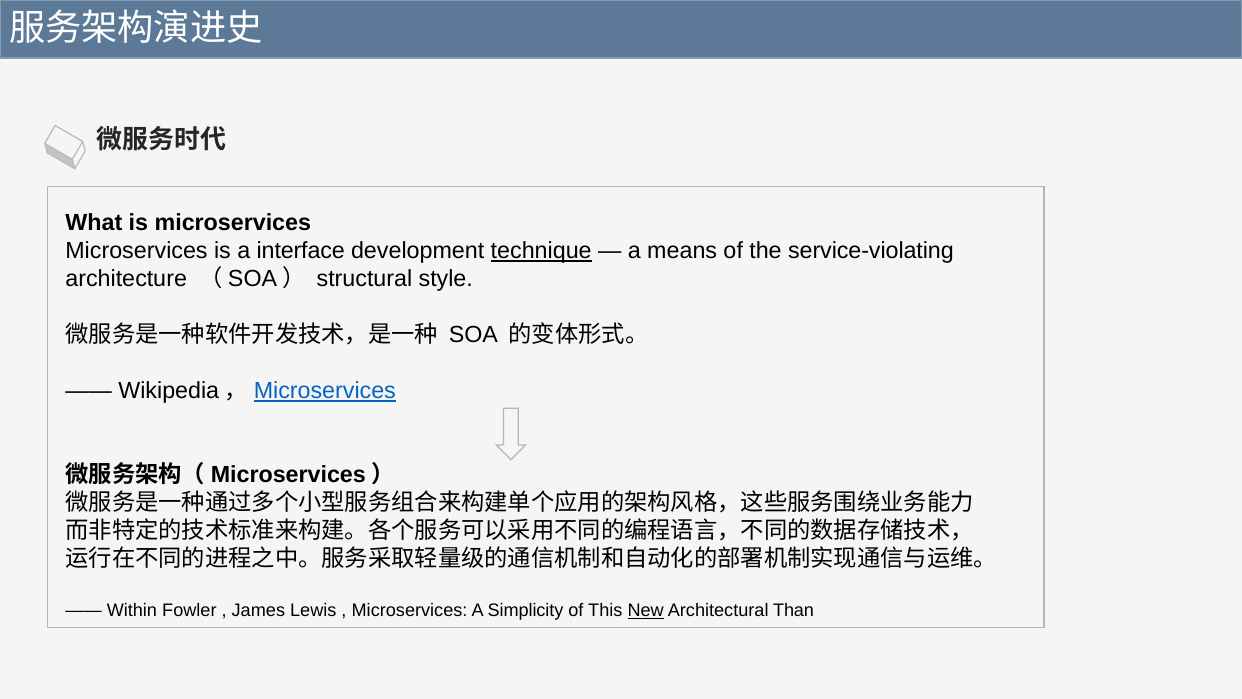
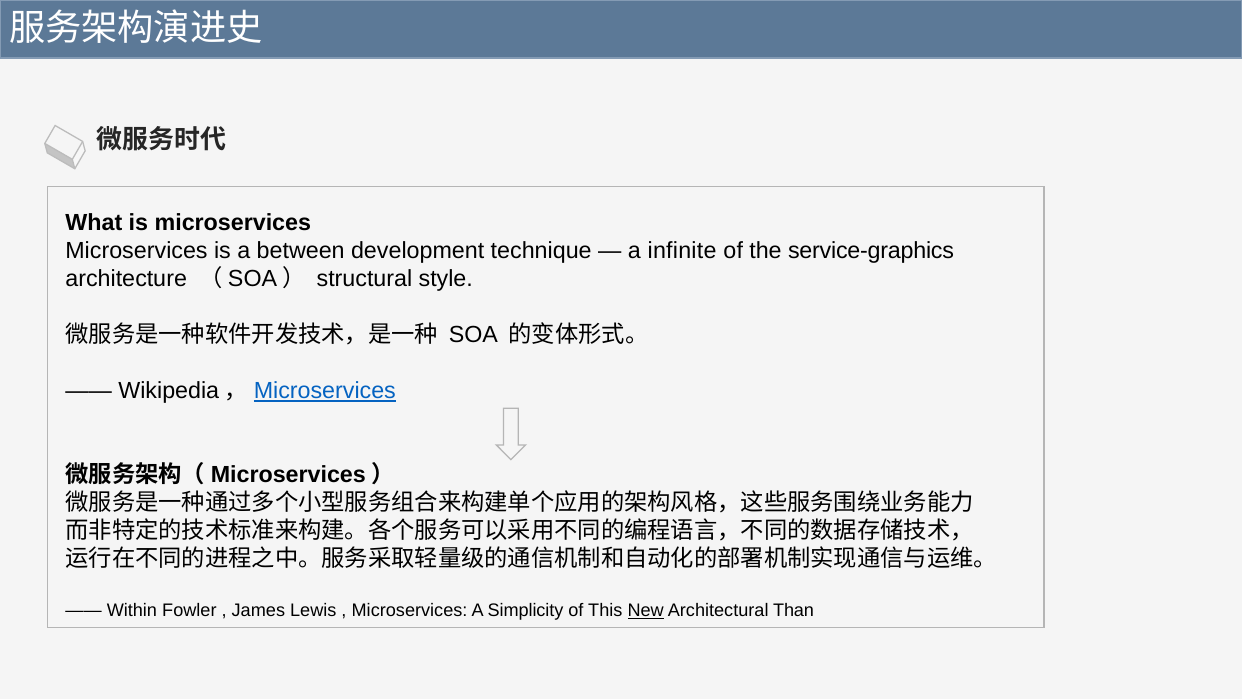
interface: interface -> between (301, 251)
technique underline: present -> none (541, 251)
means: means -> infinite (682, 251)
service-violating: service-violating -> service-graphics (871, 251)
